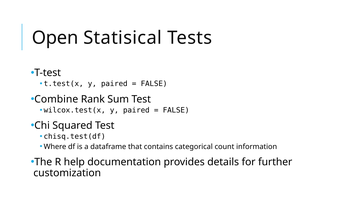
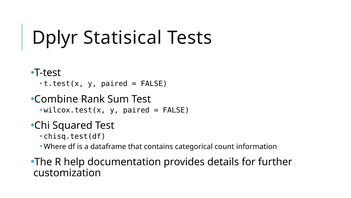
Open: Open -> Dplyr (55, 38)
